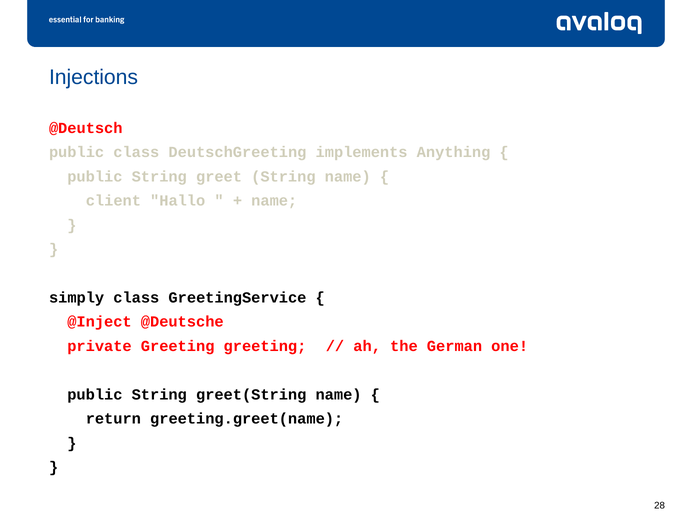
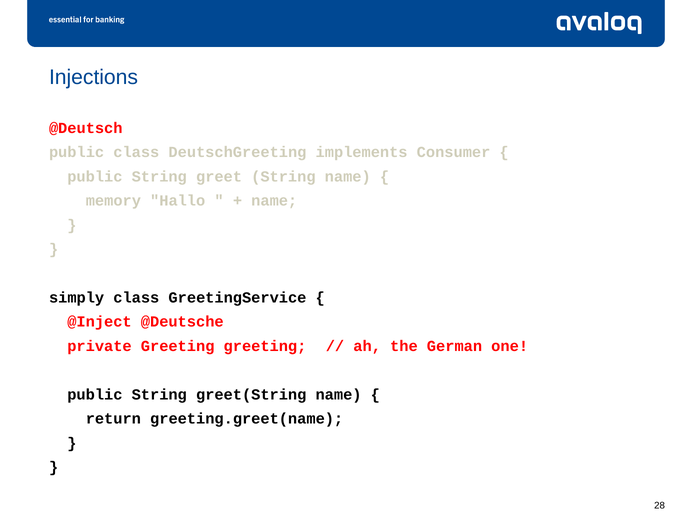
Anything: Anything -> Consumer (454, 152)
client: client -> memory (113, 201)
